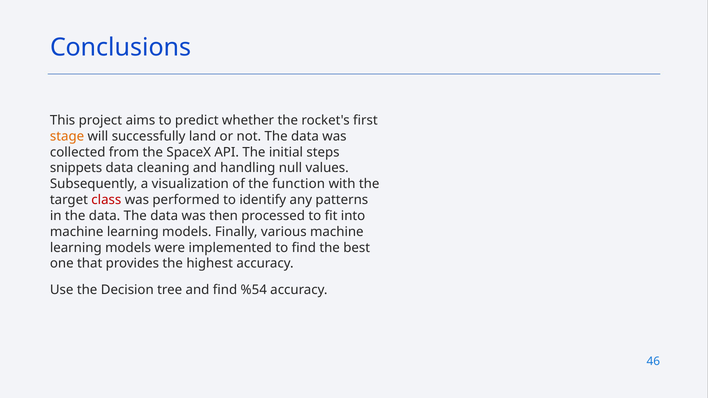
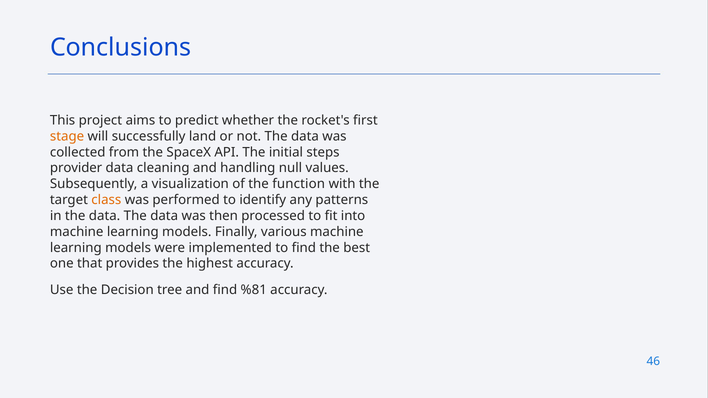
snippets: snippets -> provider (76, 168)
class colour: red -> orange (106, 200)
%54: %54 -> %81 (254, 290)
